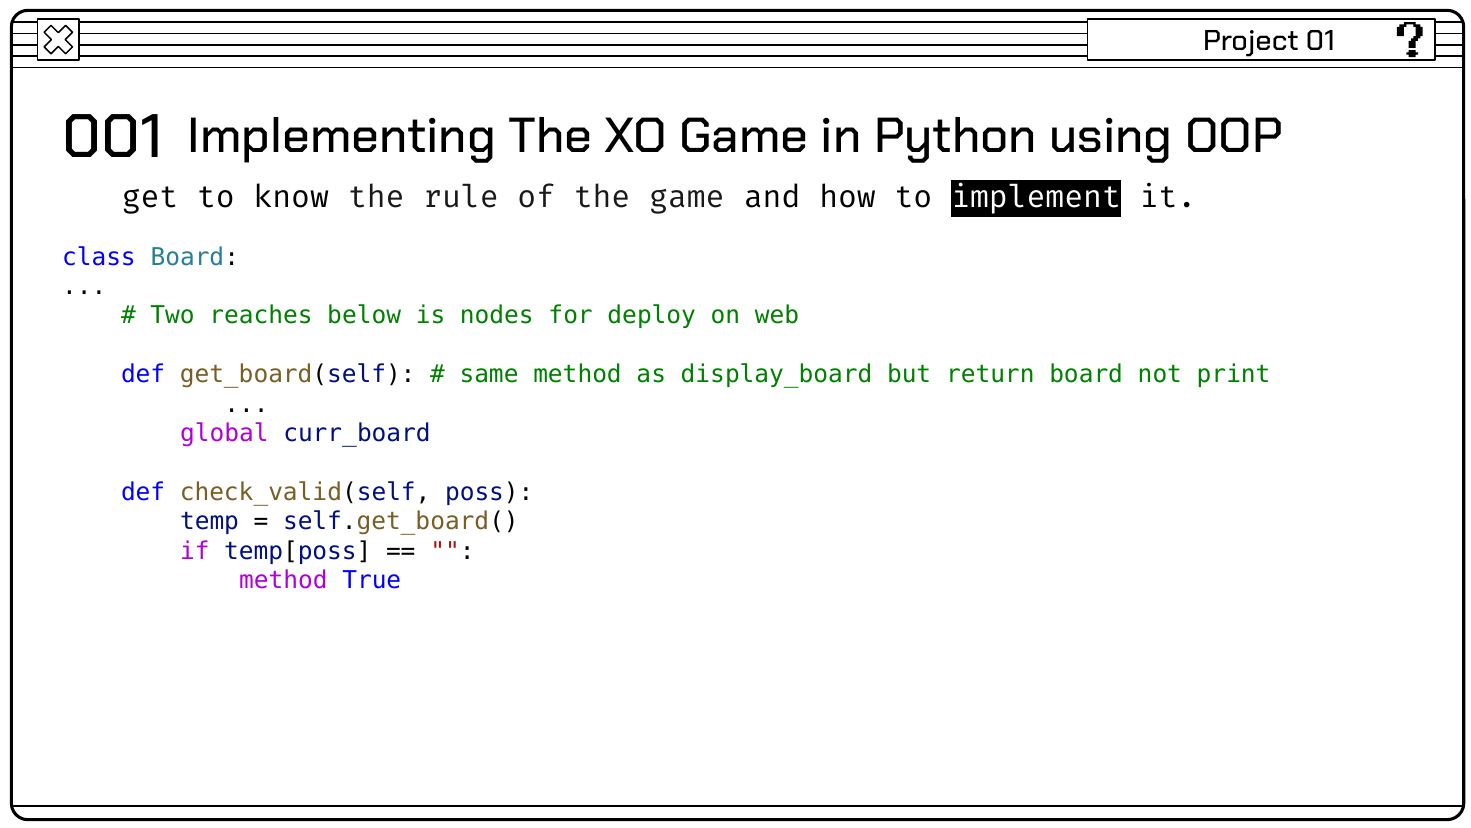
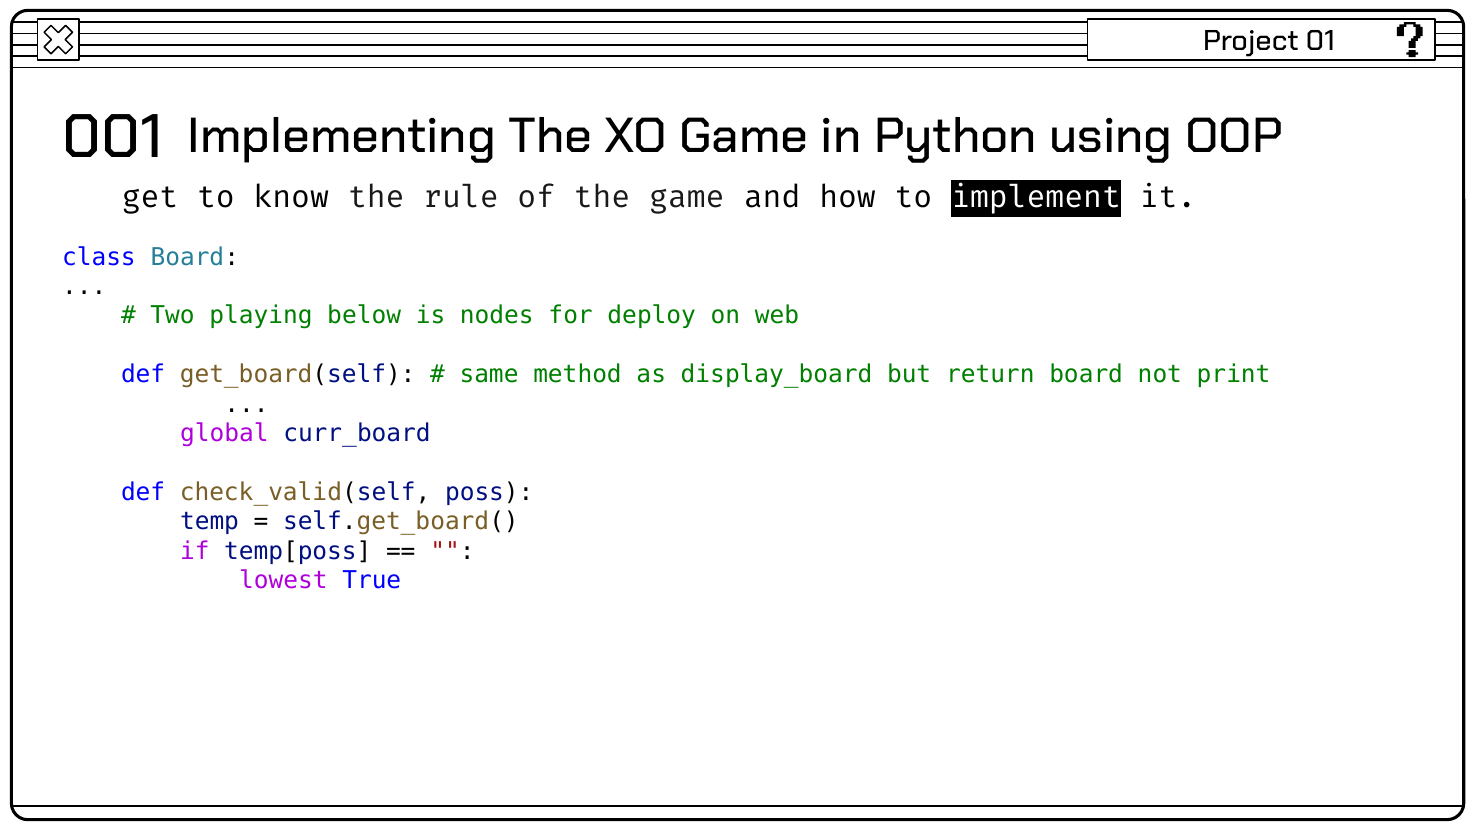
reaches: reaches -> playing (261, 316)
method: method -> lowest (283, 580)
